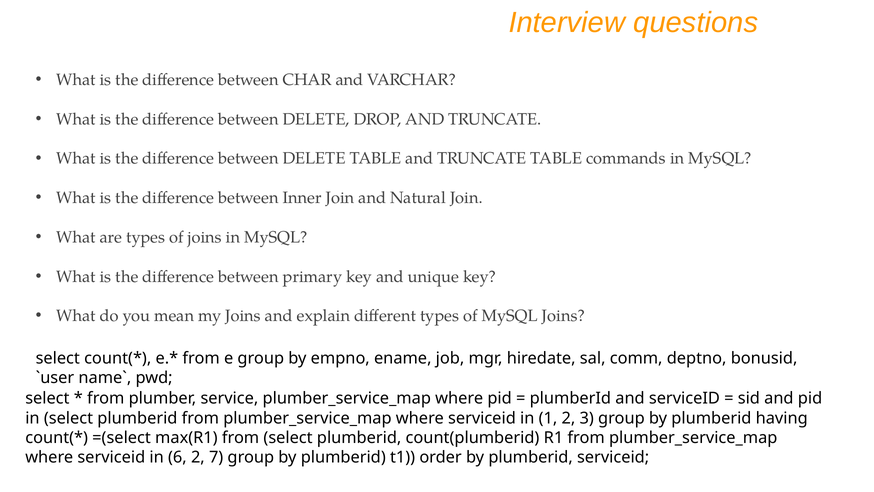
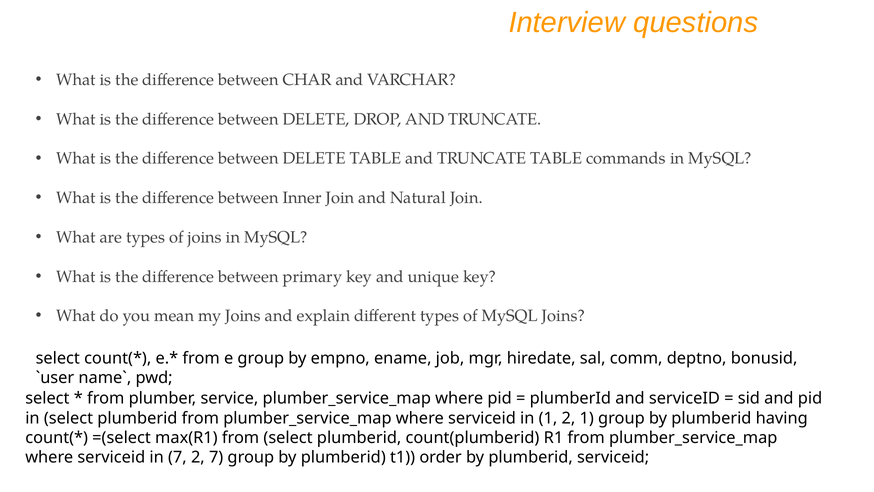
2 3: 3 -> 1 (587, 418)
in 6: 6 -> 7 (177, 457)
